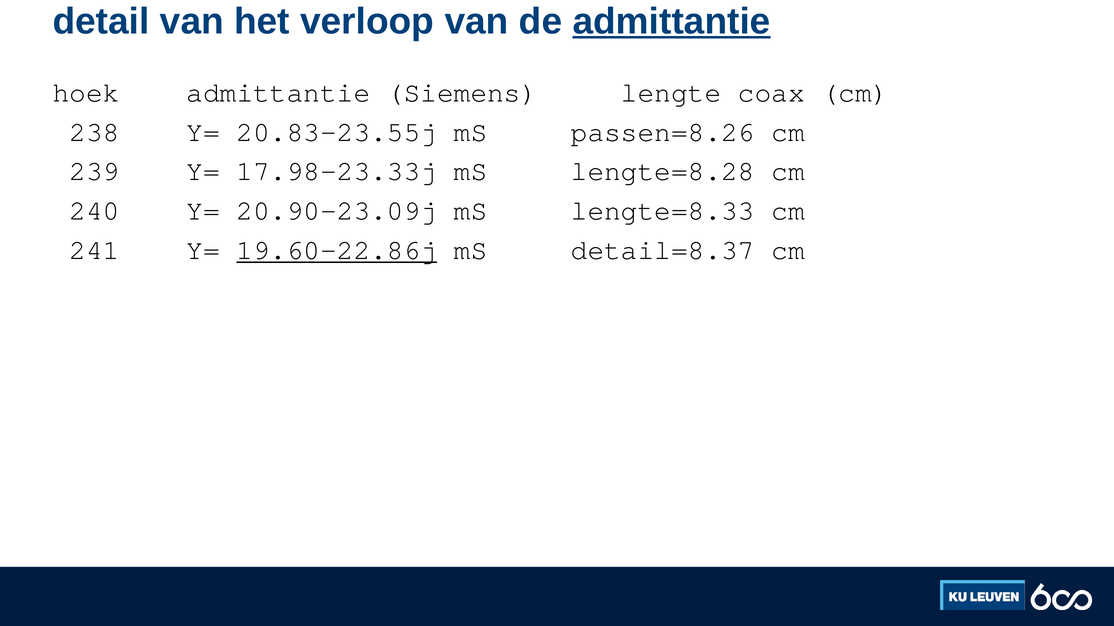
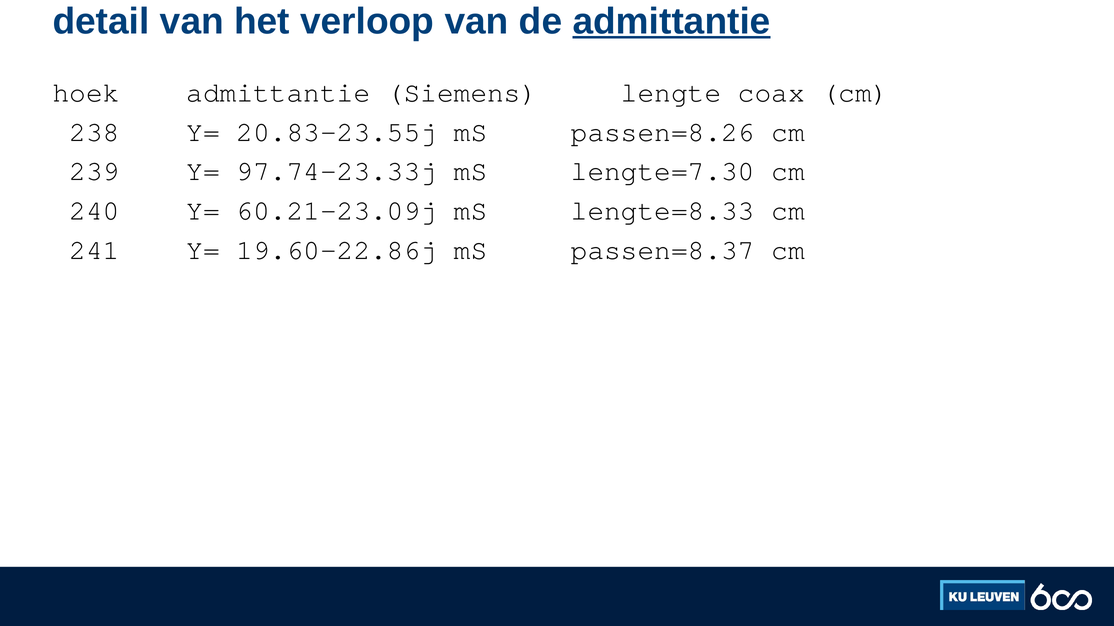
17.98-23.33j: 17.98-23.33j -> 97.74-23.33j (337, 171)
lengte=8.28: lengte=8.28 -> lengte=7.30 (663, 171)
20.90-23.09j: 20.90-23.09j -> 60.21-23.09j (337, 211)
19.60-22.86j underline: present -> none (337, 250)
detail=8.37: detail=8.37 -> passen=8.37 (663, 250)
